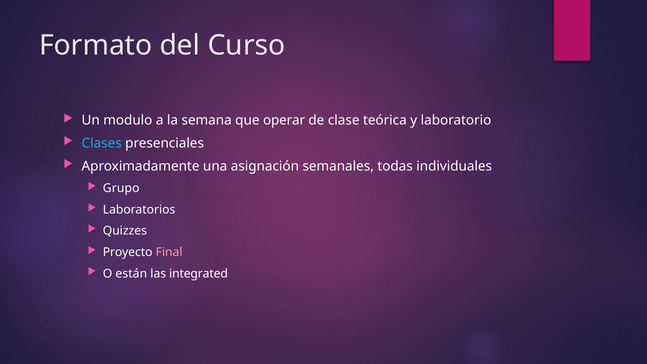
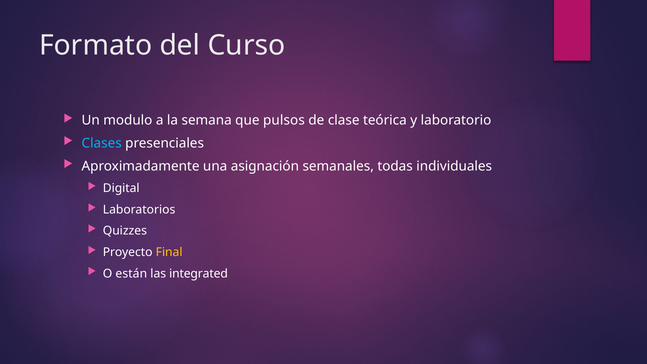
operar: operar -> pulsos (284, 120)
Grupo: Grupo -> Digital (121, 188)
Final colour: pink -> yellow (169, 252)
